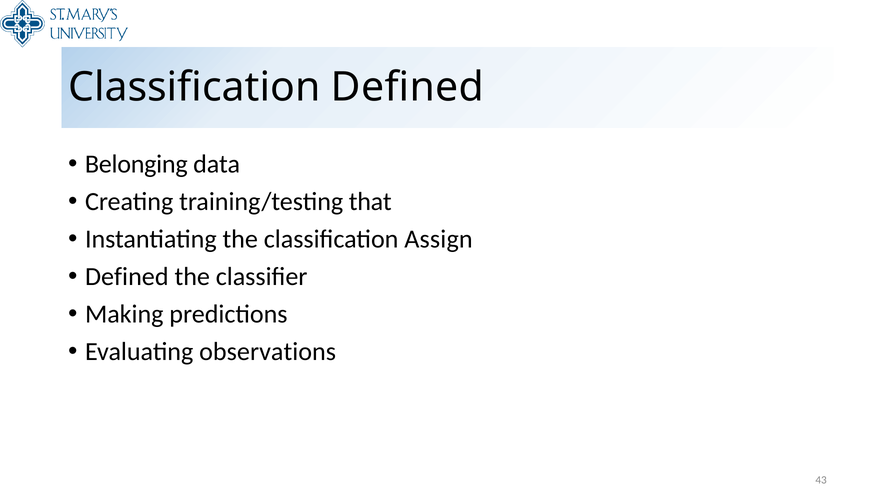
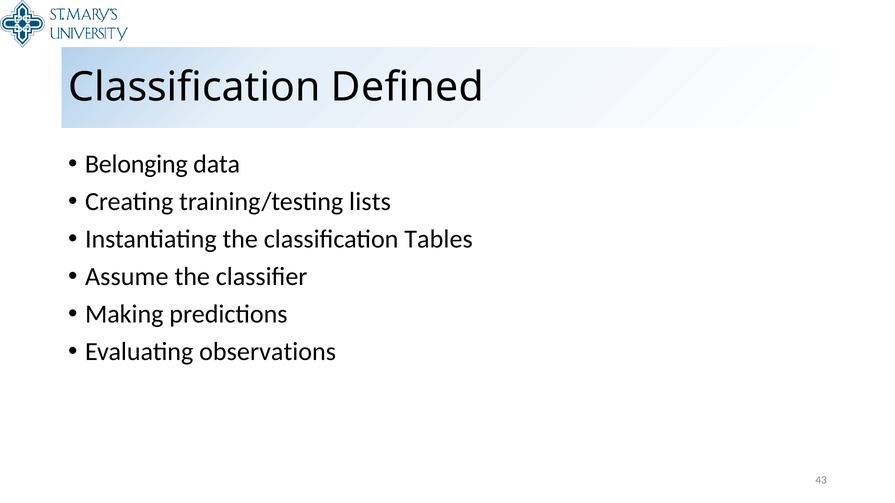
that: that -> lists (370, 202)
Assign: Assign -> Tables (439, 240)
Defined: Defined -> Assume (127, 277)
